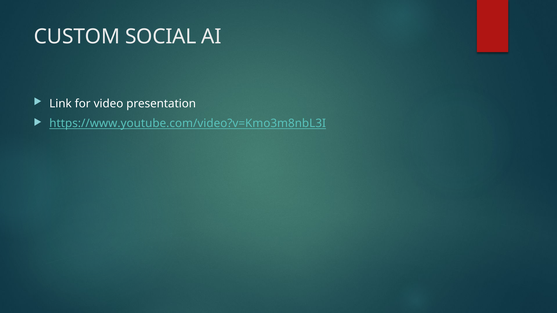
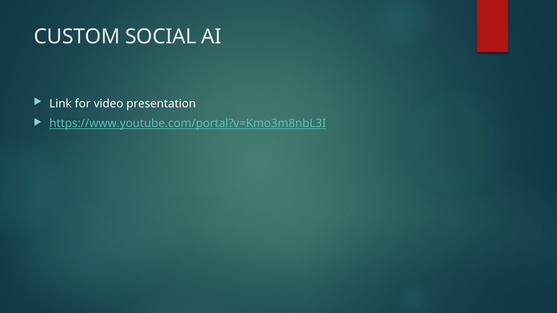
https://www.youtube.com/video?v=Kmo3m8nbL3I: https://www.youtube.com/video?v=Kmo3m8nbL3I -> https://www.youtube.com/portal?v=Kmo3m8nbL3I (188, 123)
